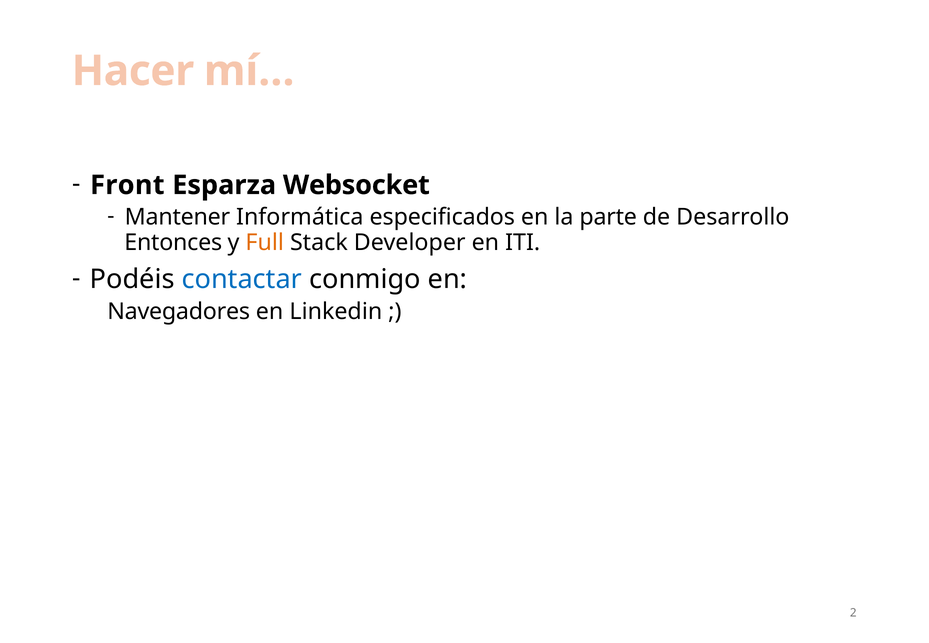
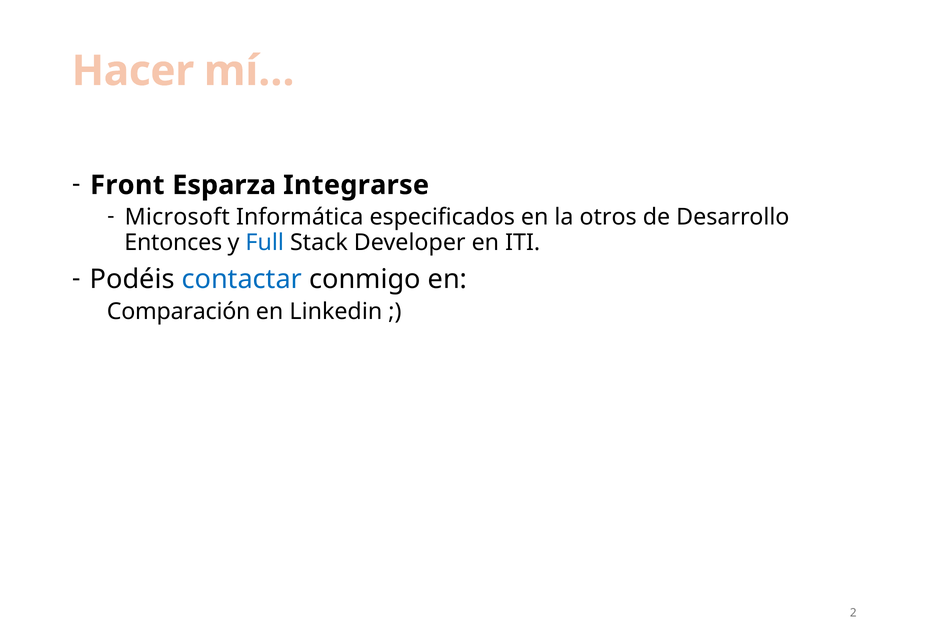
Websocket: Websocket -> Integrarse (356, 185)
Mantener: Mantener -> Microsoft (177, 217)
parte: parte -> otros (608, 217)
Full colour: orange -> blue (265, 242)
Navegadores: Navegadores -> Comparación (179, 311)
